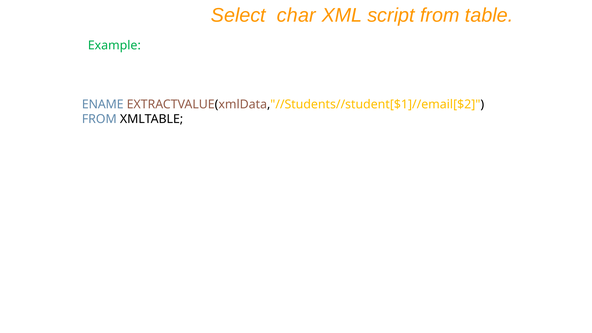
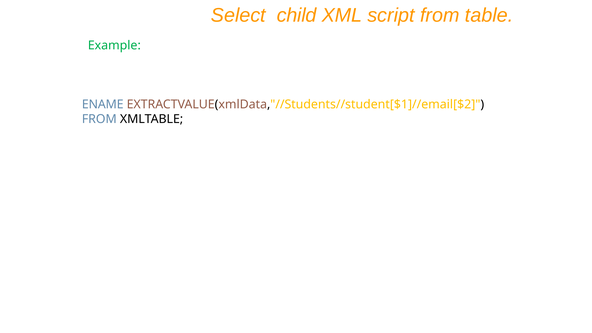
char: char -> child (297, 15)
